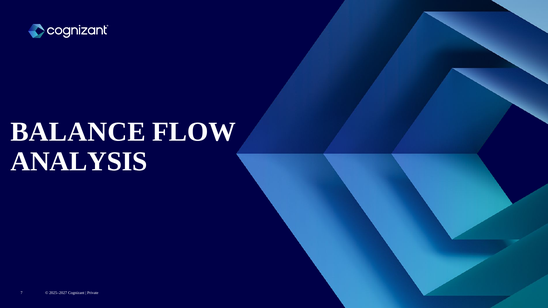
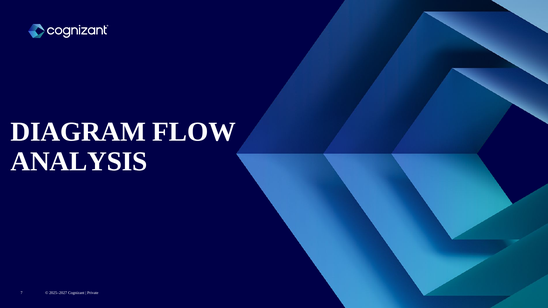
BALANCE: BALANCE -> DIAGRAM (78, 132)
